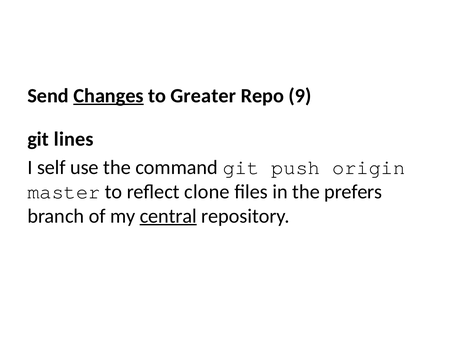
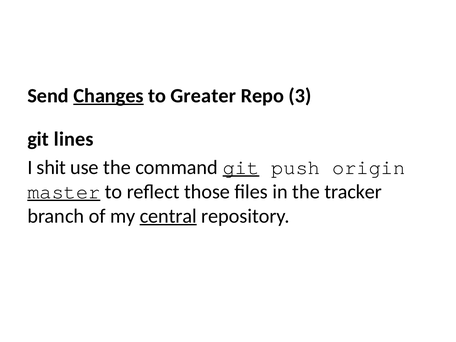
9: 9 -> 3 (300, 96)
self: self -> shit (51, 167)
git underline: none -> present (241, 167)
master underline: none -> present (64, 192)
clone: clone -> those (207, 192)
prefers: prefers -> tracker (353, 192)
